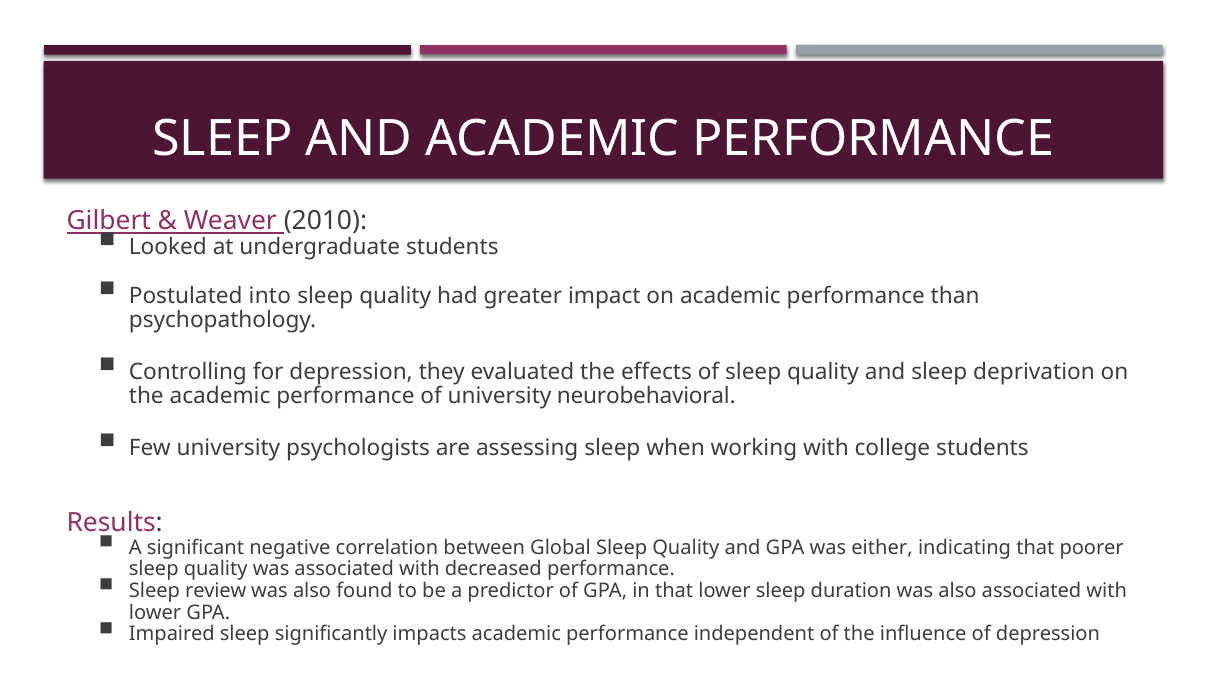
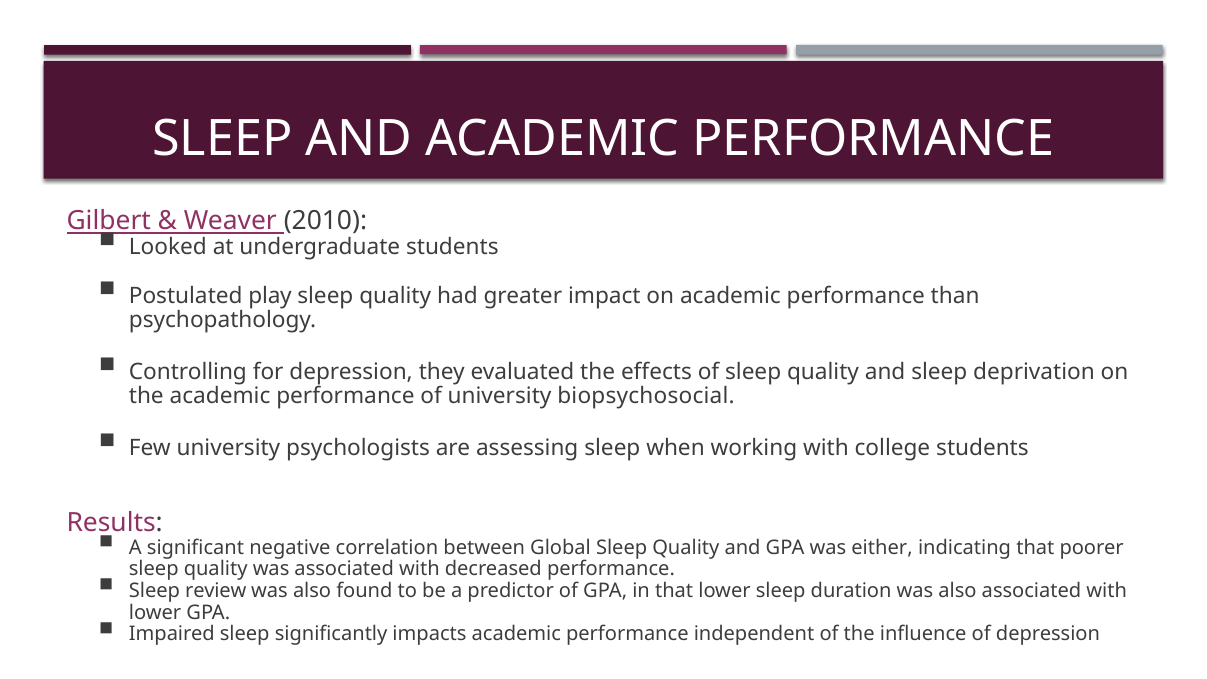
into: into -> play (270, 296)
neurobehavioral: neurobehavioral -> biopsychosocial (646, 396)
